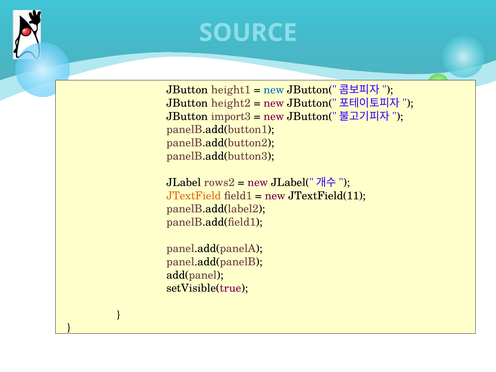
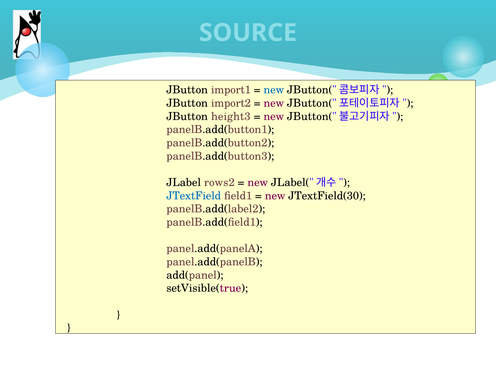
height1: height1 -> import1 (231, 90)
height2: height2 -> import2 (231, 103)
import3: import3 -> height3 (231, 116)
JTextField colour: orange -> blue (194, 196)
JTextField(11: JTextField(11 -> JTextField(30 (327, 196)
